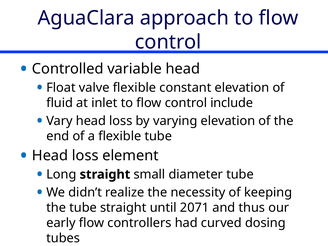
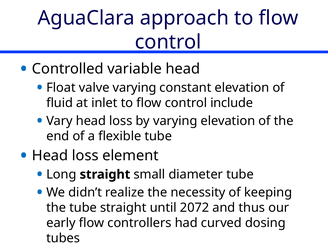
valve flexible: flexible -> varying (135, 88)
2071: 2071 -> 2072 (195, 208)
